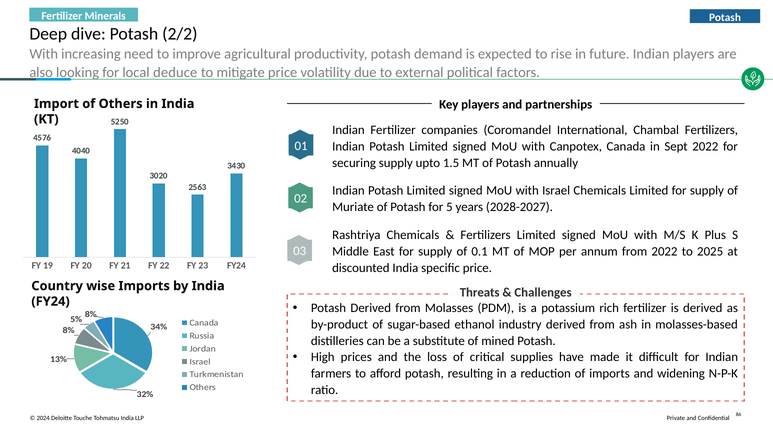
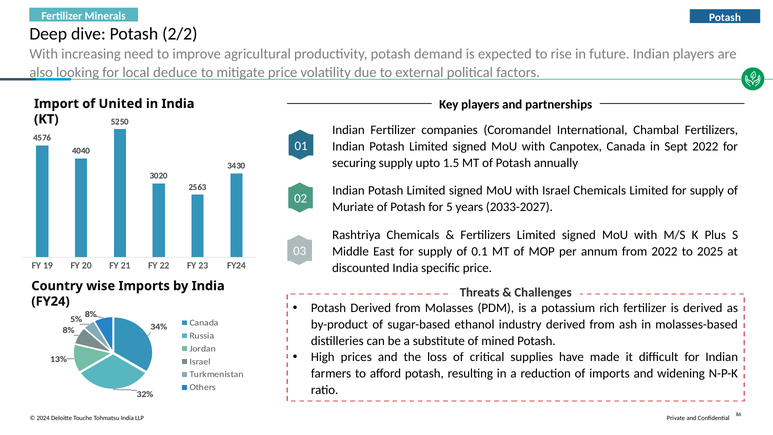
of Others: Others -> United (121, 104)
2028-2027: 2028-2027 -> 2033-2027 (519, 207)
